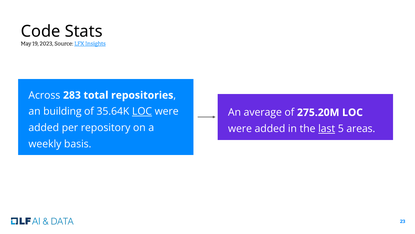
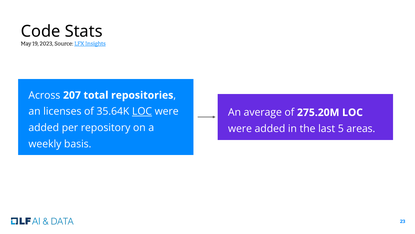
283: 283 -> 207 (72, 95)
building: building -> licenses (62, 111)
last underline: present -> none (327, 128)
